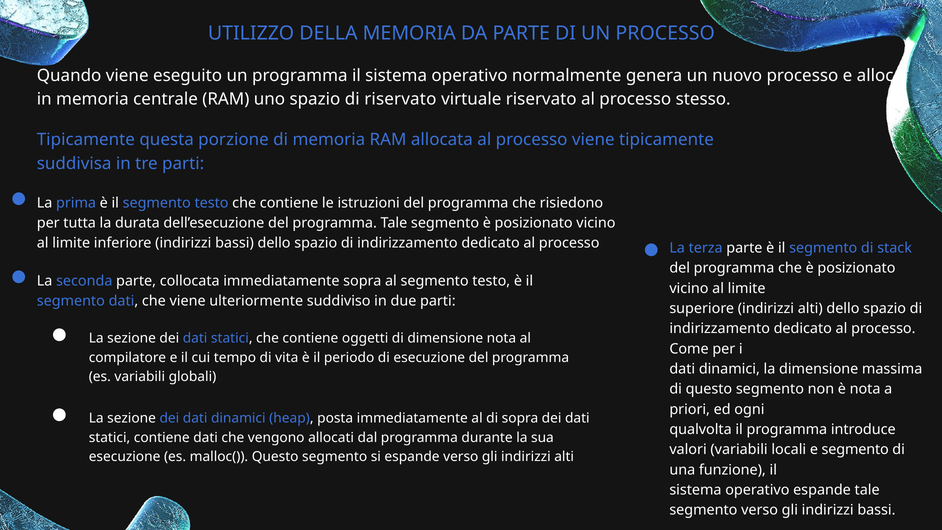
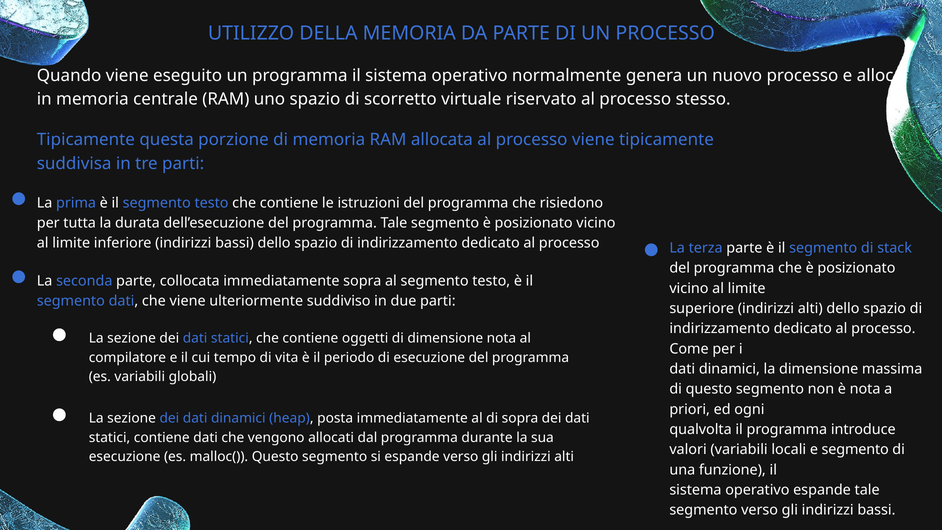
di riservato: riservato -> scorretto (400, 99)
